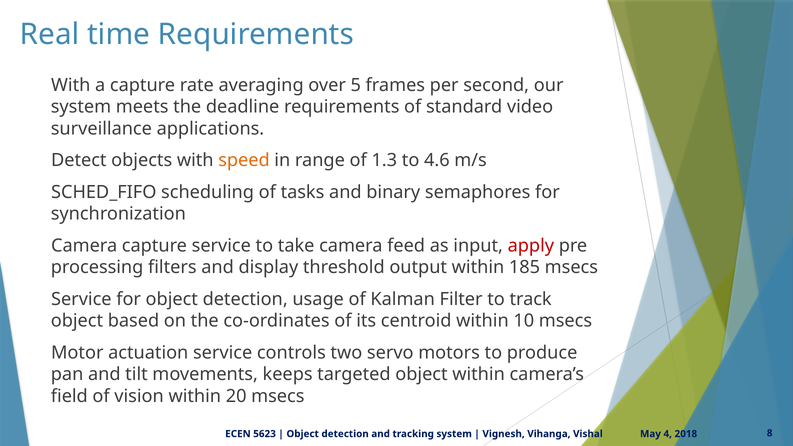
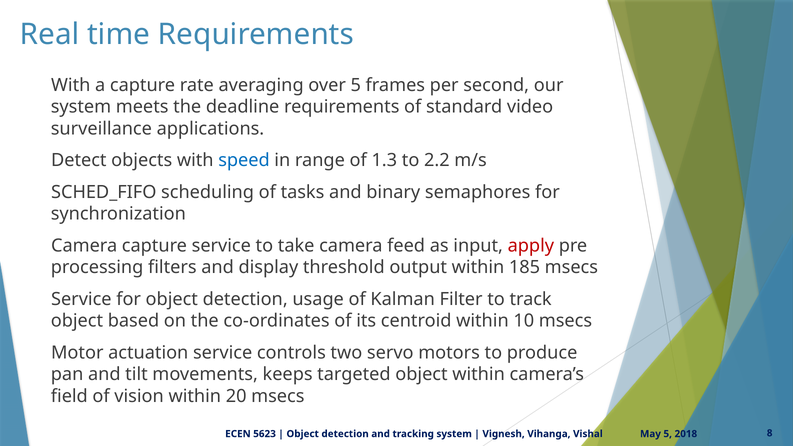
speed colour: orange -> blue (244, 161)
4.6: 4.6 -> 2.2 (437, 161)
May 4: 4 -> 5 (668, 434)
